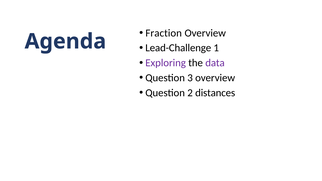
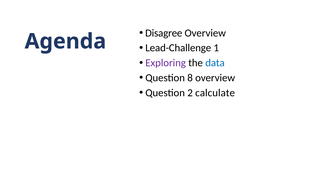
Fraction: Fraction -> Disagree (164, 33)
data colour: purple -> blue (215, 63)
3: 3 -> 8 (190, 78)
distances: distances -> calculate (215, 93)
